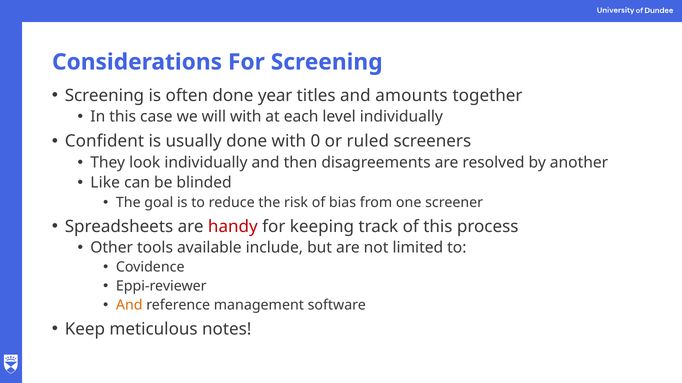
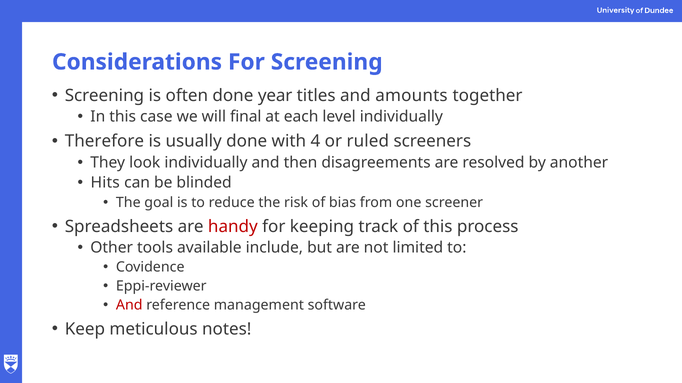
will with: with -> final (246, 117)
Confident: Confident -> Therefore (104, 142)
0: 0 -> 4 (315, 142)
Like: Like -> Hits (105, 183)
And colour: orange -> red (129, 305)
